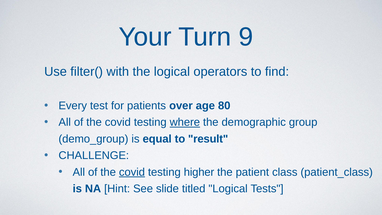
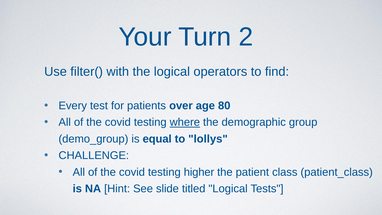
9: 9 -> 2 (246, 37)
result: result -> lollys (208, 139)
covid underline: present -> none (132, 172)
